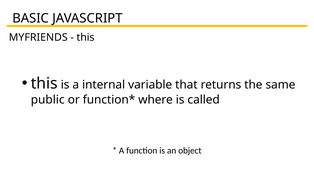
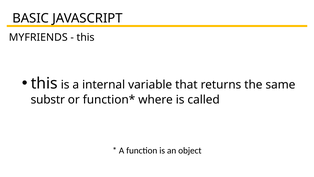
public: public -> substr (48, 100)
